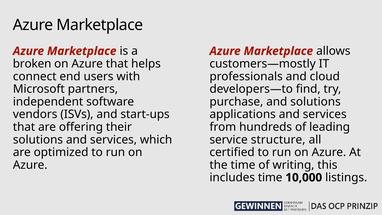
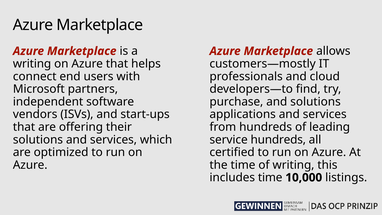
broken: broken -> writing (32, 64)
service structure: structure -> hundreds (278, 140)
